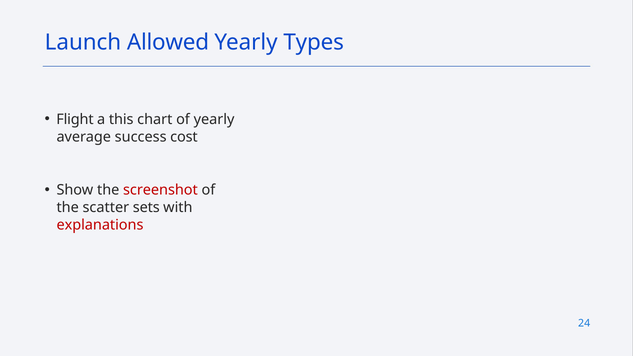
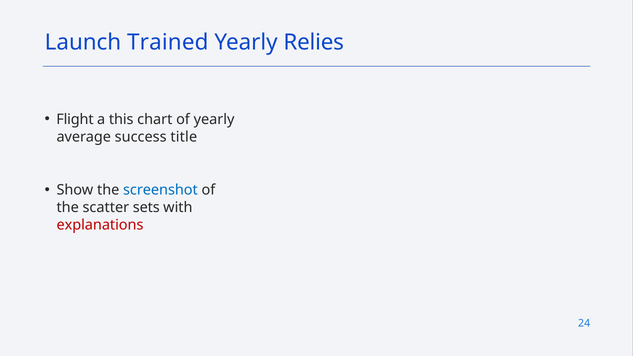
Allowed: Allowed -> Trained (168, 42)
Types: Types -> Relies (314, 42)
cost: cost -> title (184, 137)
screenshot colour: red -> blue (160, 190)
